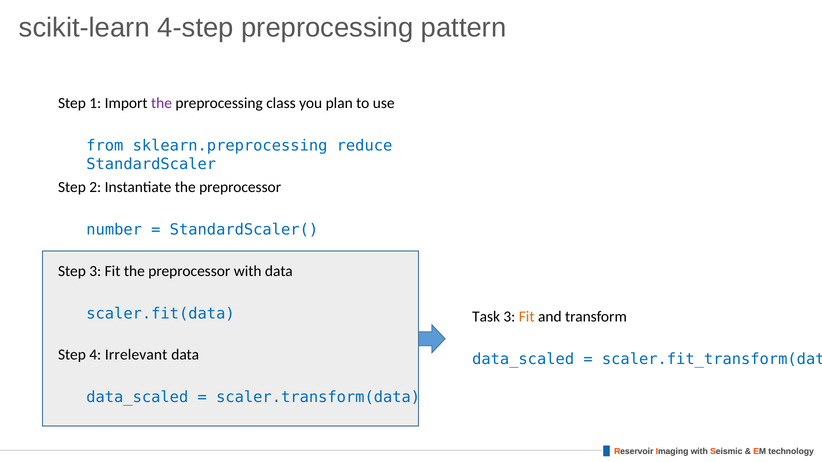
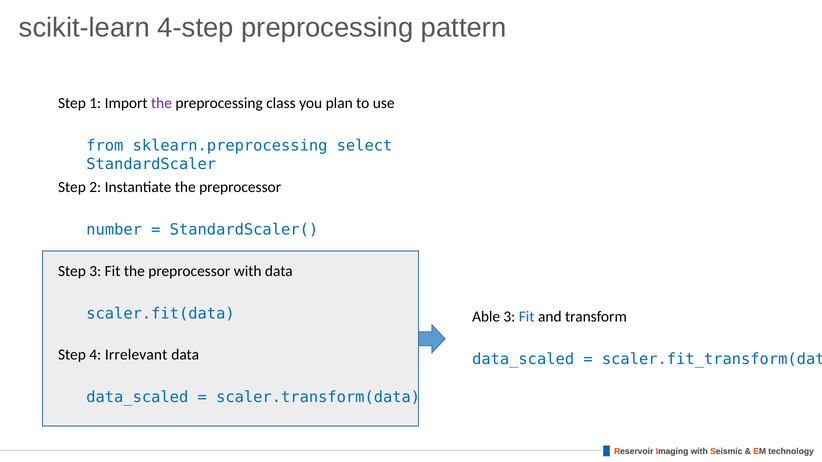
reduce: reduce -> select (365, 146)
Task: Task -> Able (486, 317)
Fit colour: orange -> blue (527, 317)
